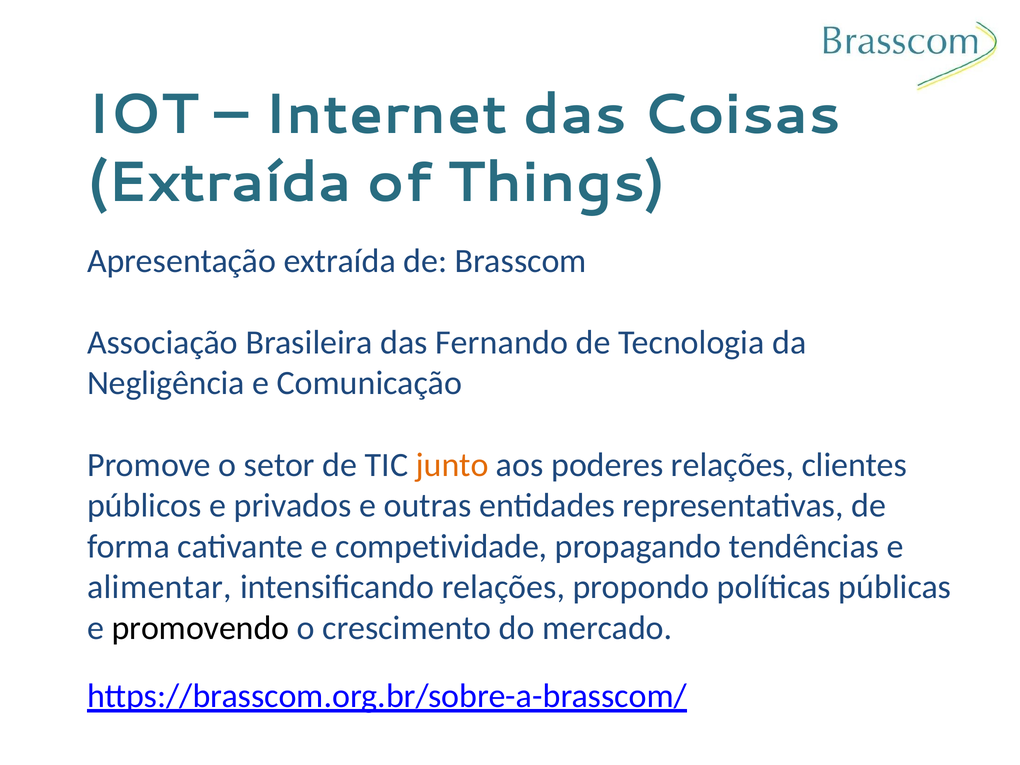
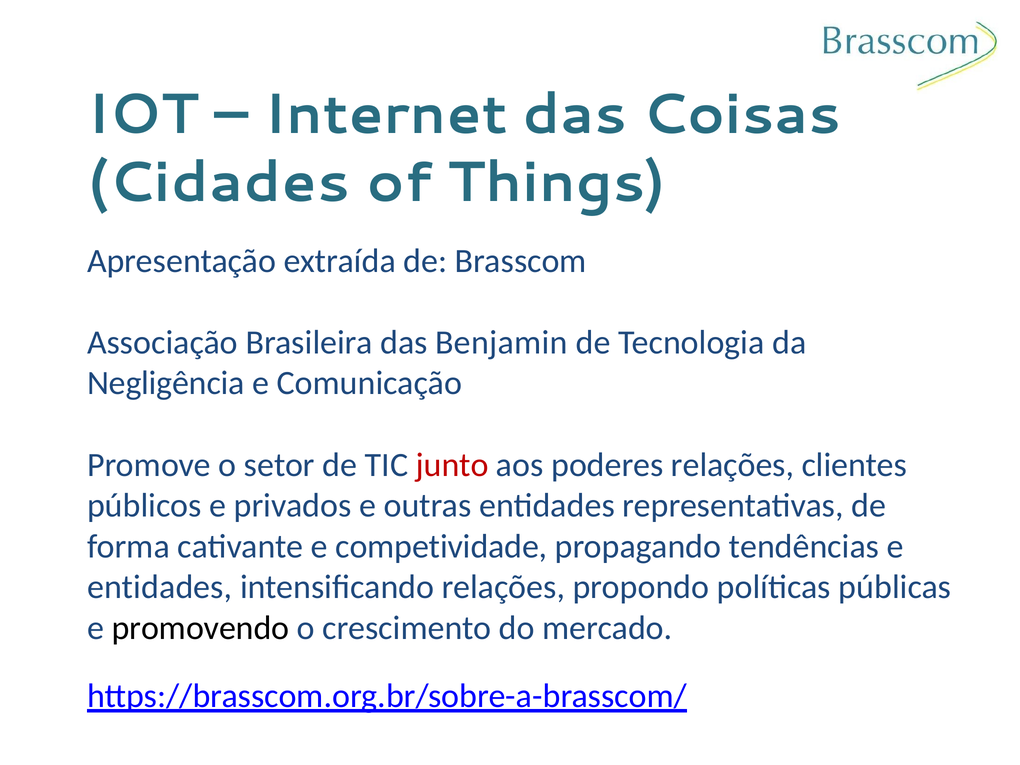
Extraída: Extraída -> Cidades (219, 182)
Fernando: Fernando -> Benjamin (502, 342)
junto colour: orange -> red (452, 465)
alimentar: alimentar -> entidades (160, 587)
